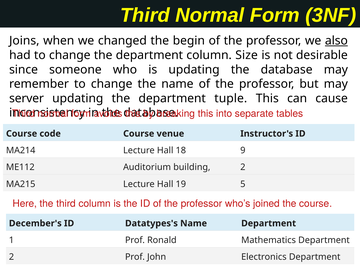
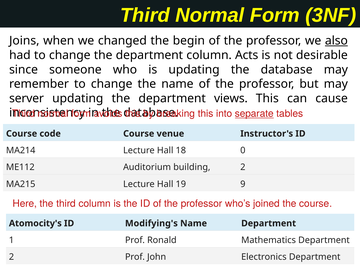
Size: Size -> Acts (247, 55)
tuple: tuple -> views (231, 98)
separate underline: none -> present (254, 114)
9: 9 -> 0 (243, 150)
5: 5 -> 9 (243, 184)
December's: December's -> Atomocity's (35, 223)
Datatypes's: Datatypes's -> Modifying's (151, 223)
